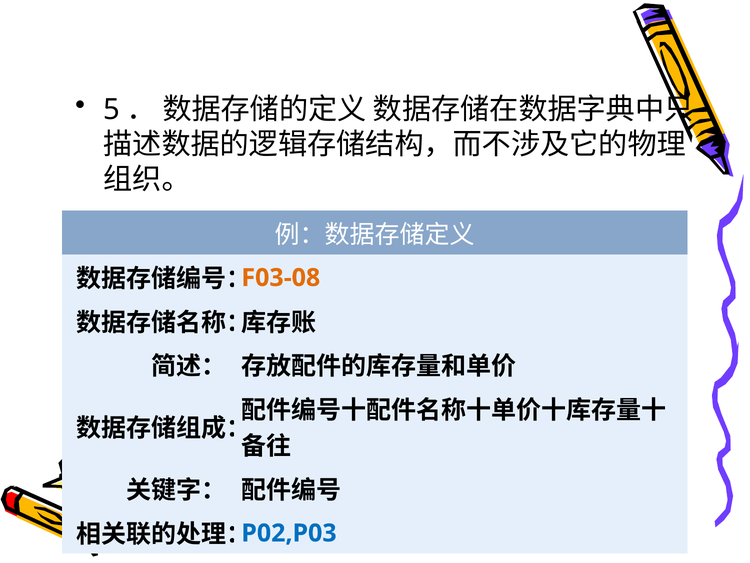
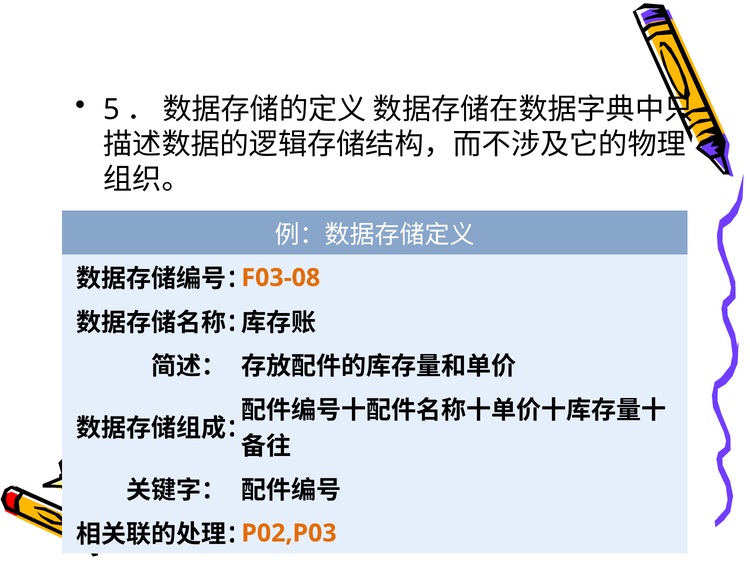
P02,P03 colour: blue -> orange (289, 533)
